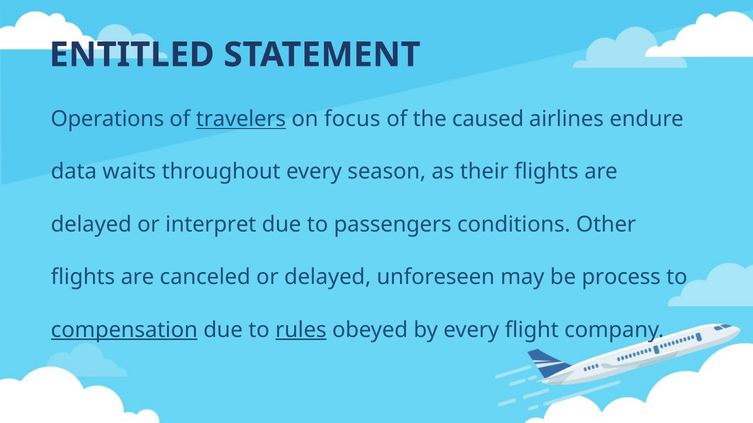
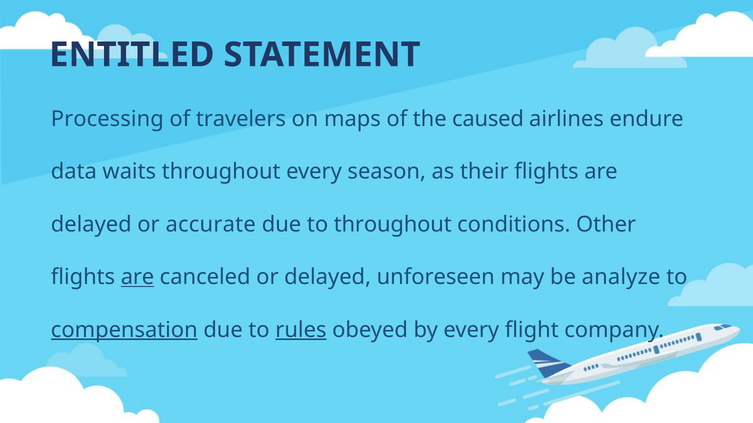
Operations: Operations -> Processing (107, 119)
travelers underline: present -> none (241, 119)
focus: focus -> maps (352, 119)
interpret: interpret -> accurate (211, 225)
to passengers: passengers -> throughout (393, 225)
are underline: none -> present (137, 277)
process: process -> analyze (621, 277)
